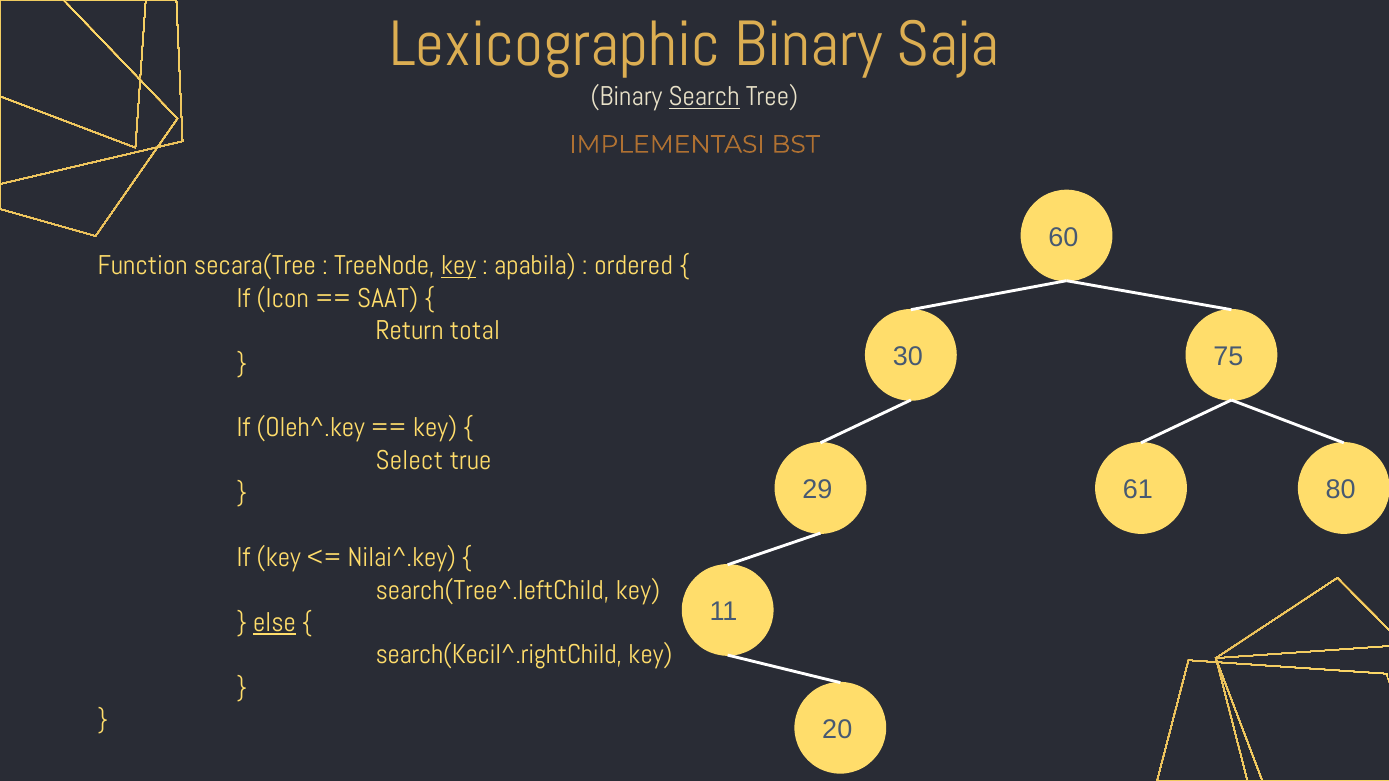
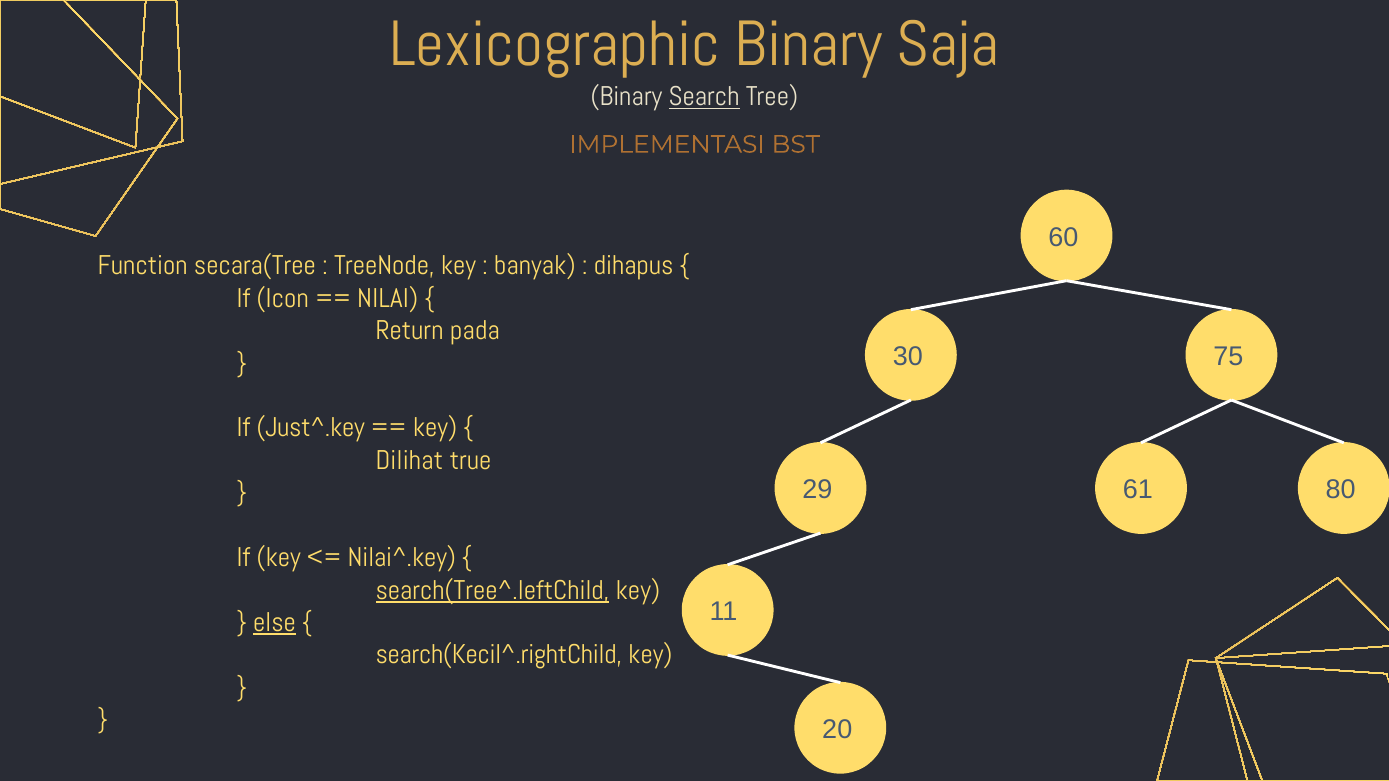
key underline: present -> none (458, 266)
apabila: apabila -> banyak (535, 266)
ordered: ordered -> dihapus (634, 266)
SAAT: SAAT -> NILAI (388, 299)
total: total -> pada (475, 331)
Oleh^.key: Oleh^.key -> Just^.key (311, 428)
Select: Select -> Dilihat (409, 461)
search(Tree^.leftChild underline: none -> present (493, 590)
